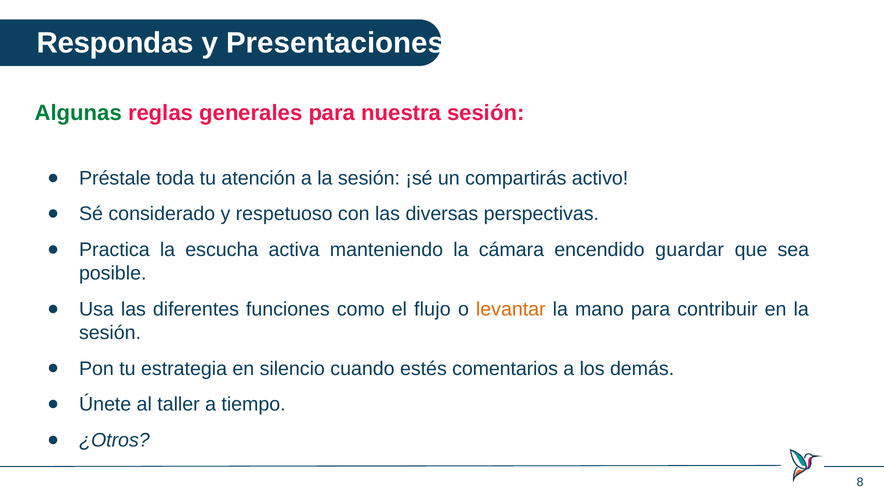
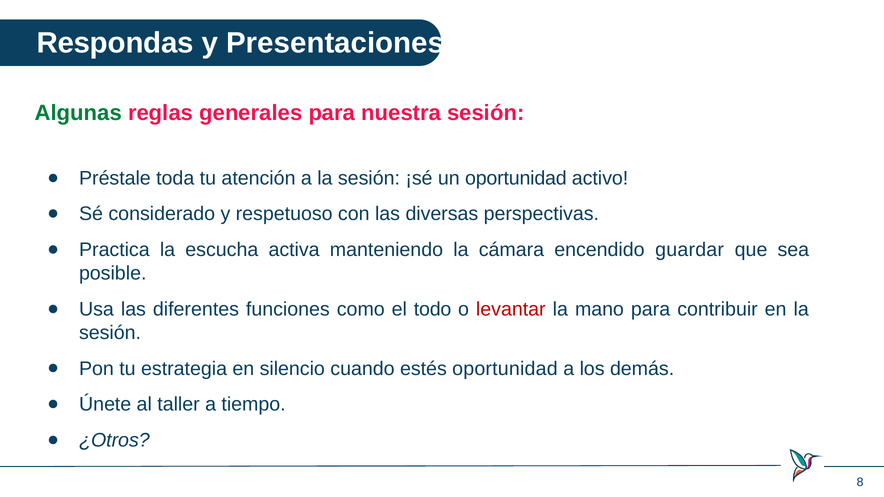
un compartirás: compartirás -> oportunidad (516, 178)
flujo: flujo -> todo (433, 309)
levantar colour: orange -> red (511, 309)
estés comentarios: comentarios -> oportunidad (505, 369)
